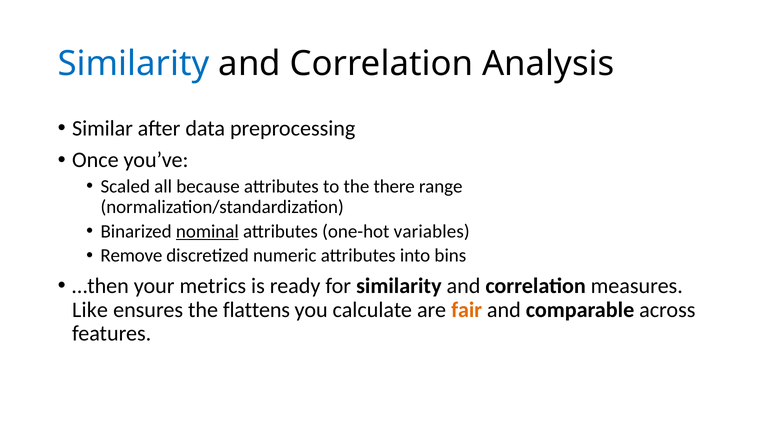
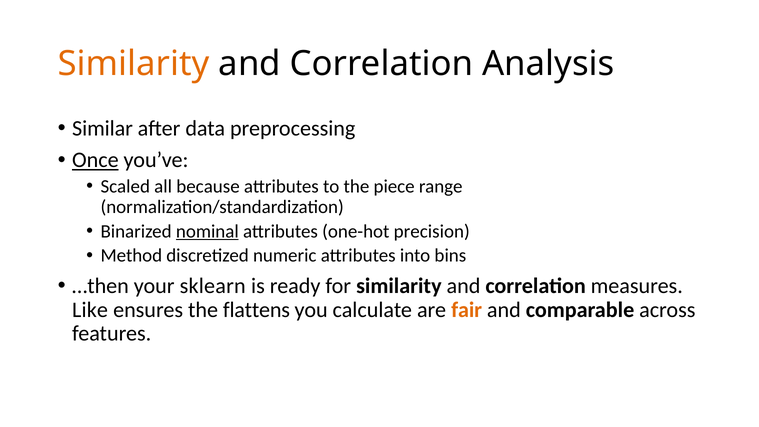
Similarity colour: blue -> orange (134, 64)
Once underline: none -> present (95, 160)
there: there -> piece (394, 186)
variables: variables -> precision (432, 231)
Remove: Remove -> Method (131, 256)
metrics: metrics -> sklearn (213, 286)
